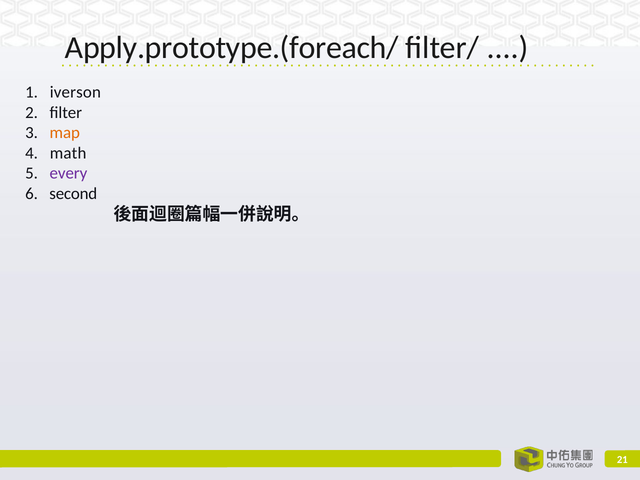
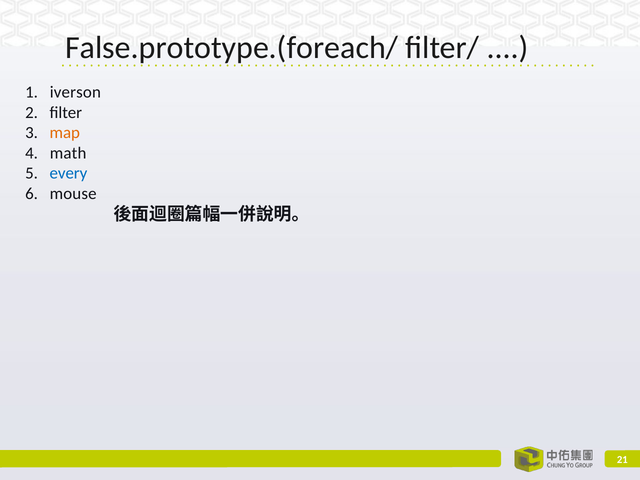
Apply.prototype.(foreach/: Apply.prototype.(foreach/ -> False.prototype.(foreach/ (232, 48)
every colour: purple -> blue (68, 173)
second: second -> mouse (73, 194)
